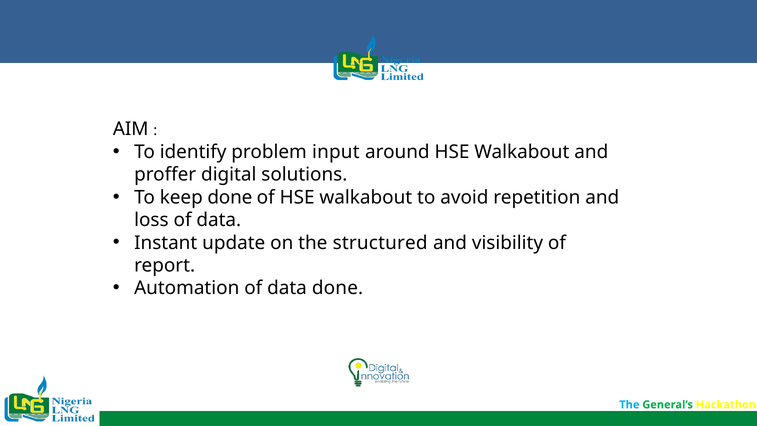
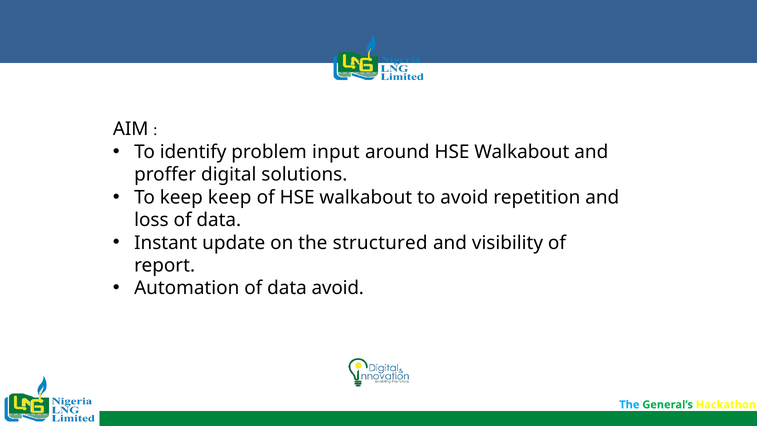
keep done: done -> keep (230, 197)
data done: done -> avoid (338, 288)
